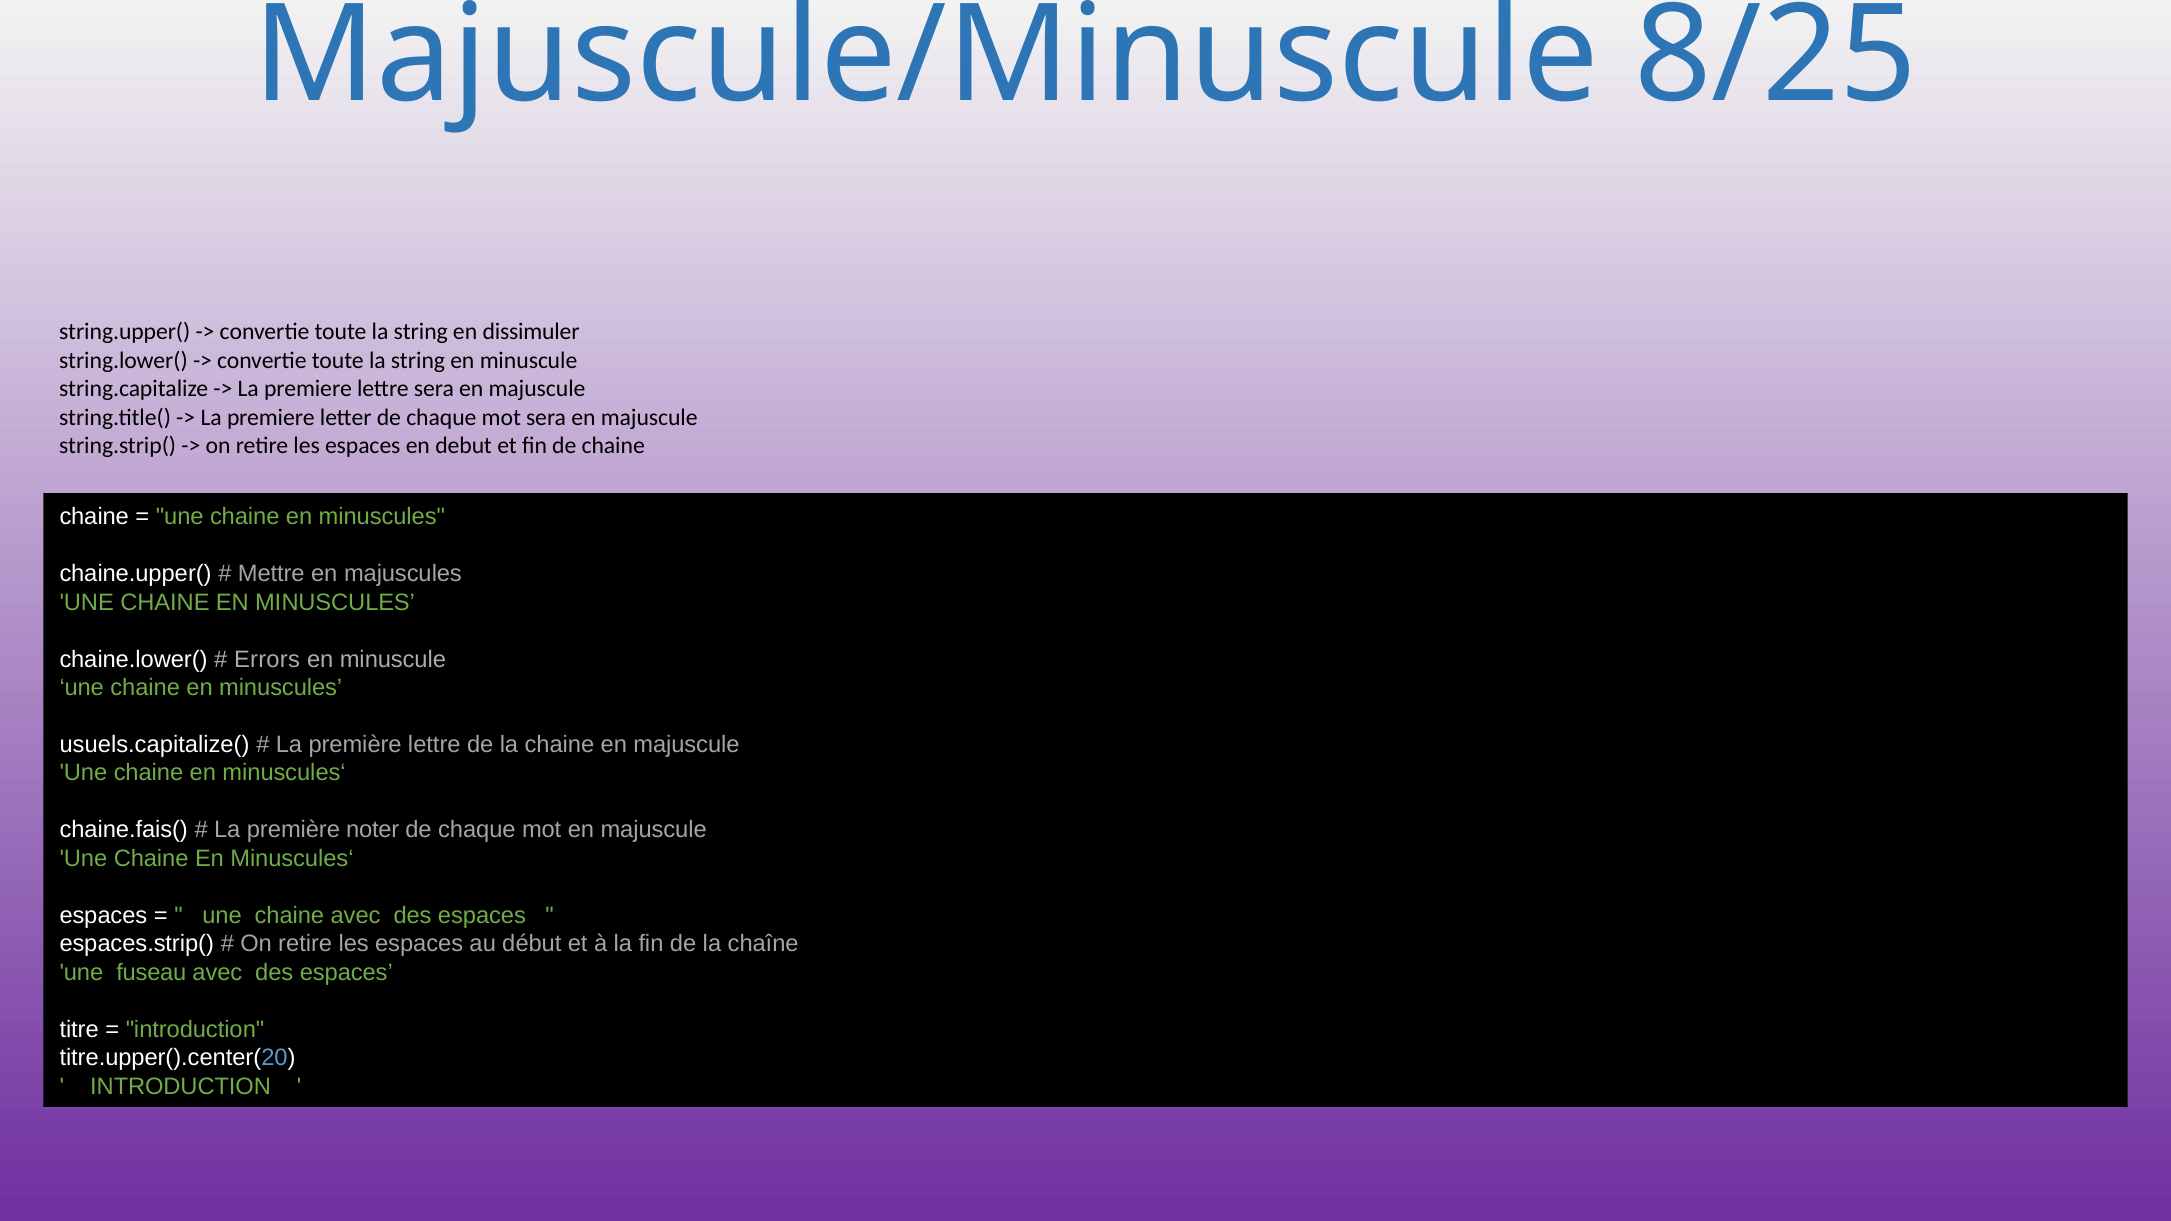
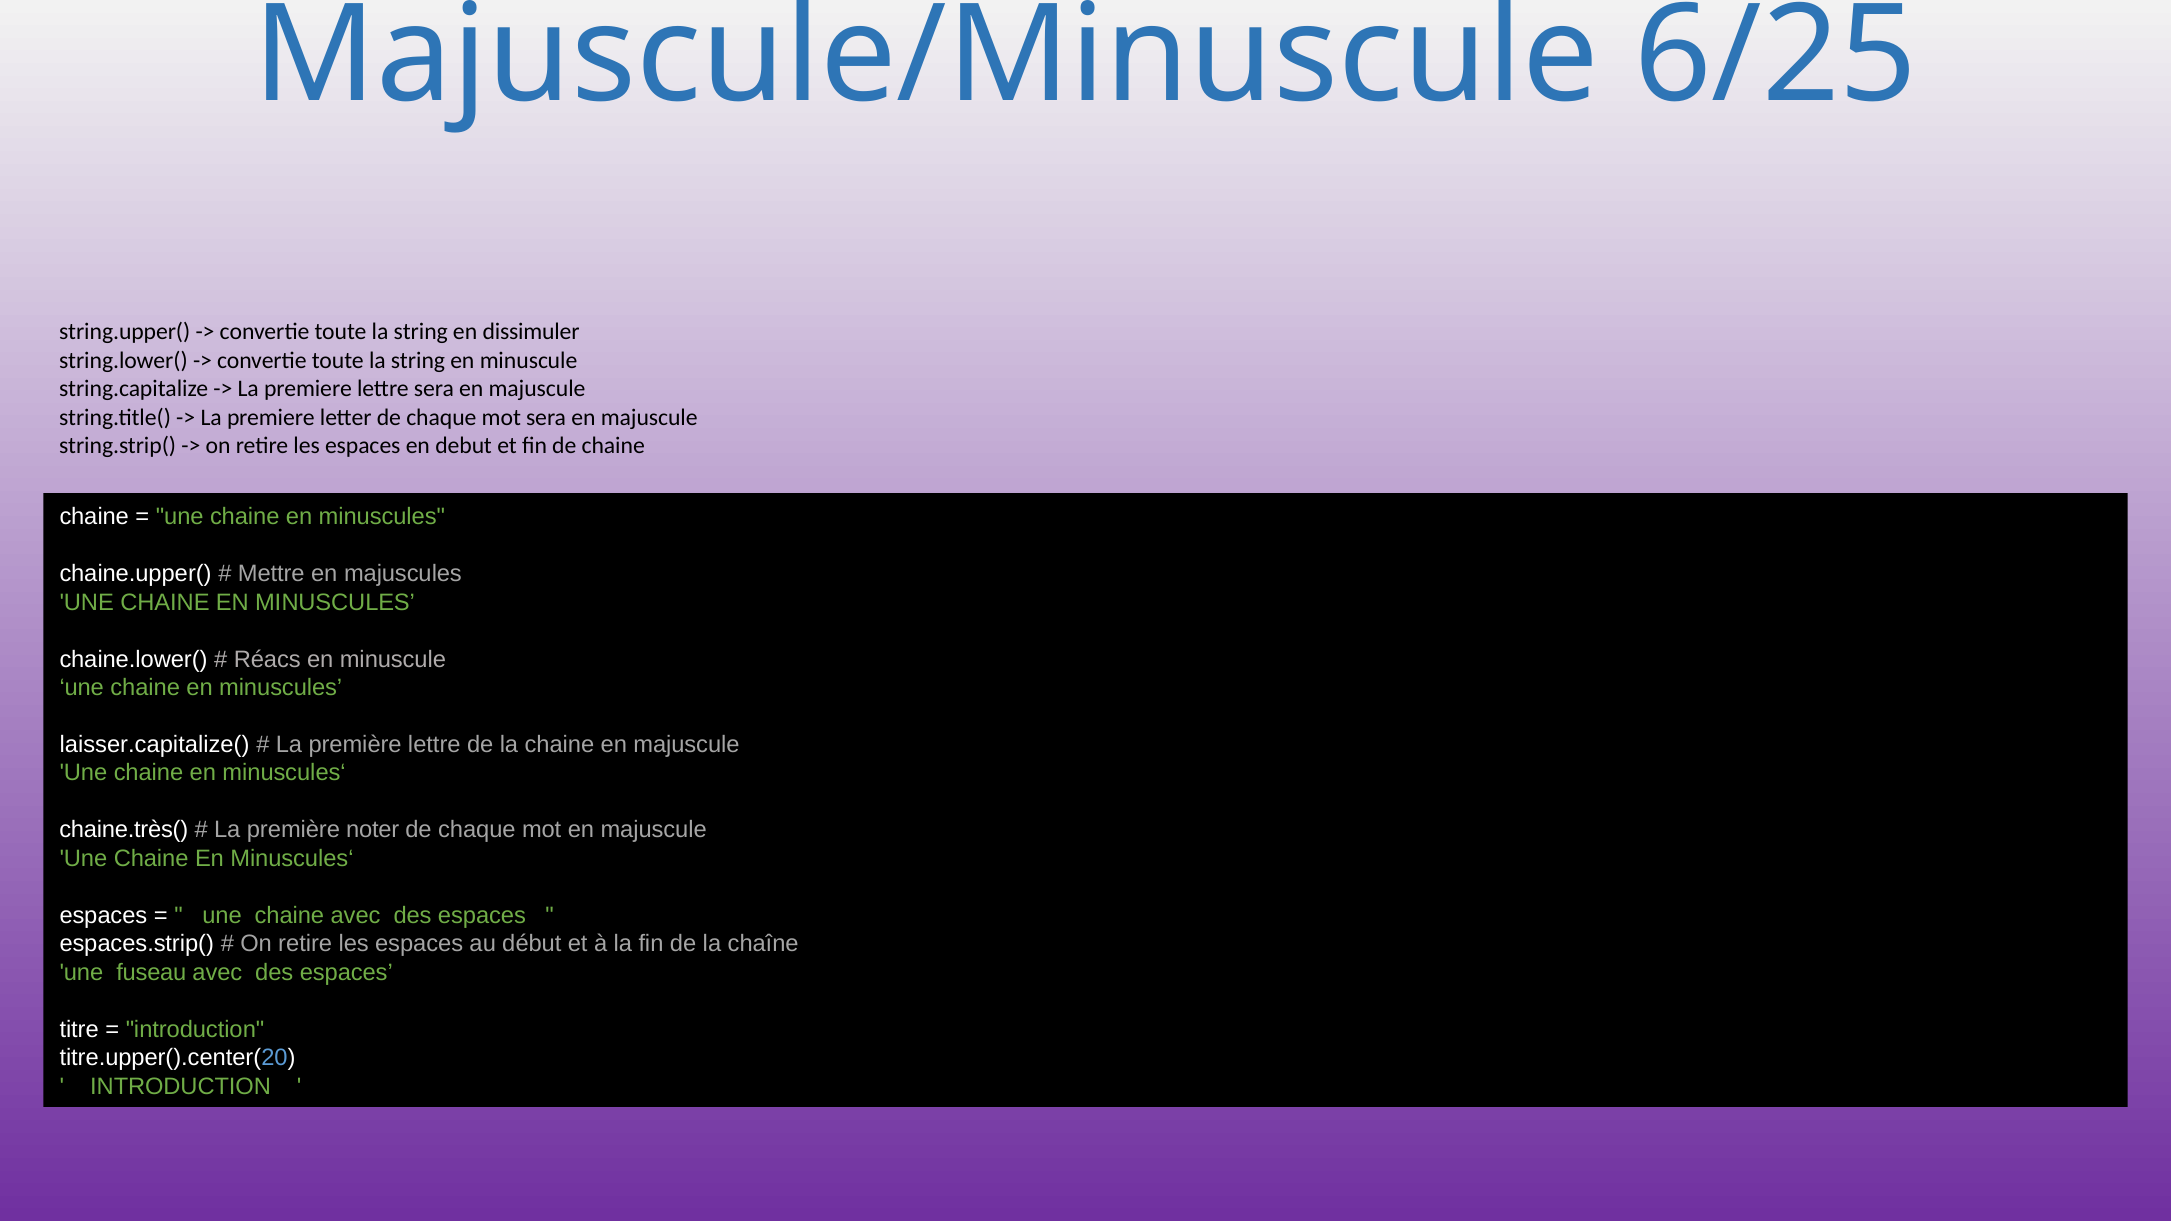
8/25: 8/25 -> 6/25 (1776, 56)
Errors: Errors -> Réacs (267, 659)
usuels.capitalize(: usuels.capitalize( -> laisser.capitalize( (155, 745)
chaine.fais(: chaine.fais( -> chaine.très( (124, 830)
